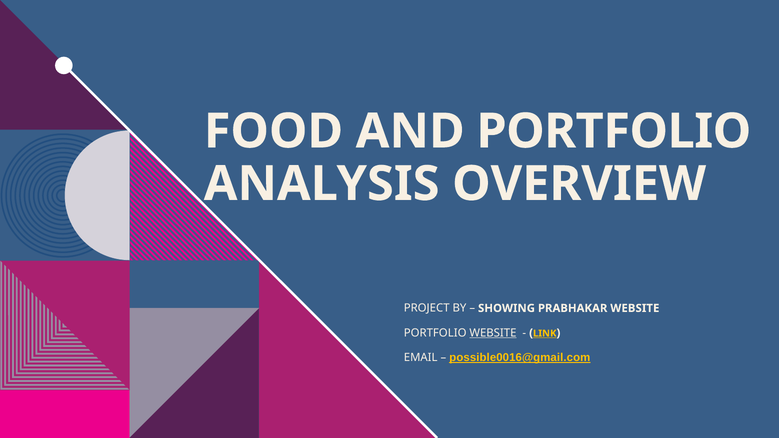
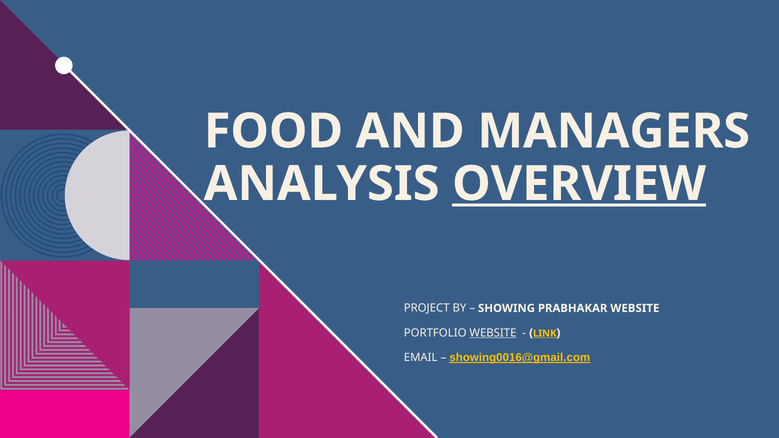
AND PORTFOLIO: PORTFOLIO -> MANAGERS (614, 131)
OVERVIEW underline: none -> present (579, 184)
possible0016@gmail.com: possible0016@gmail.com -> showing0016@gmail.com (520, 358)
